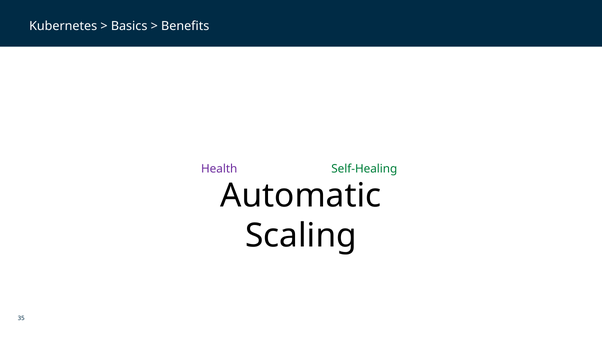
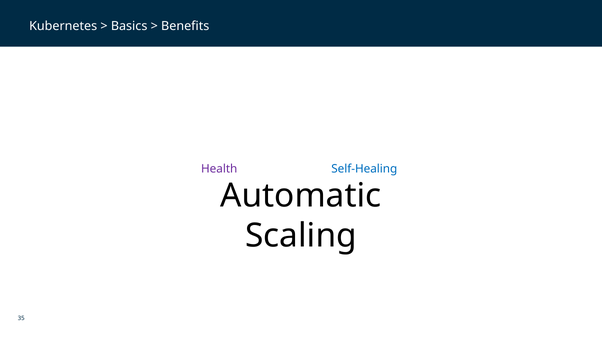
Self-Healing colour: green -> blue (364, 169)
